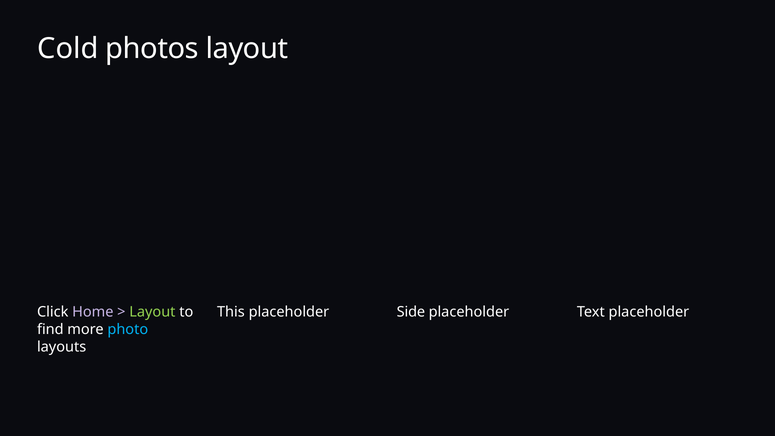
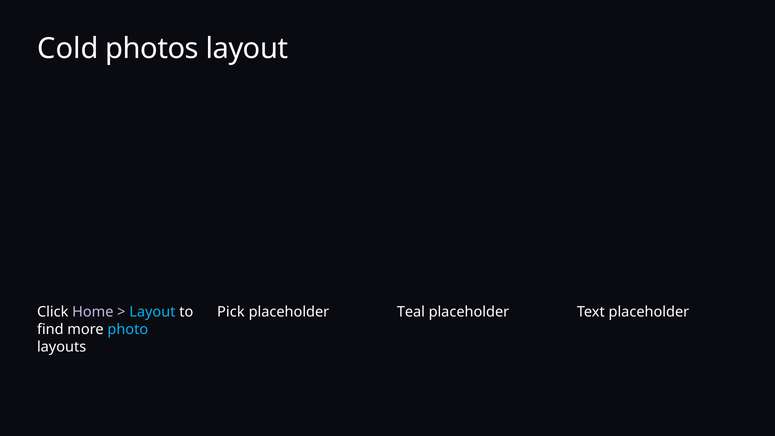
Layout colour: light green -> light blue (152, 312)
This: This -> Pick (231, 312)
Side: Side -> Teal (411, 312)
